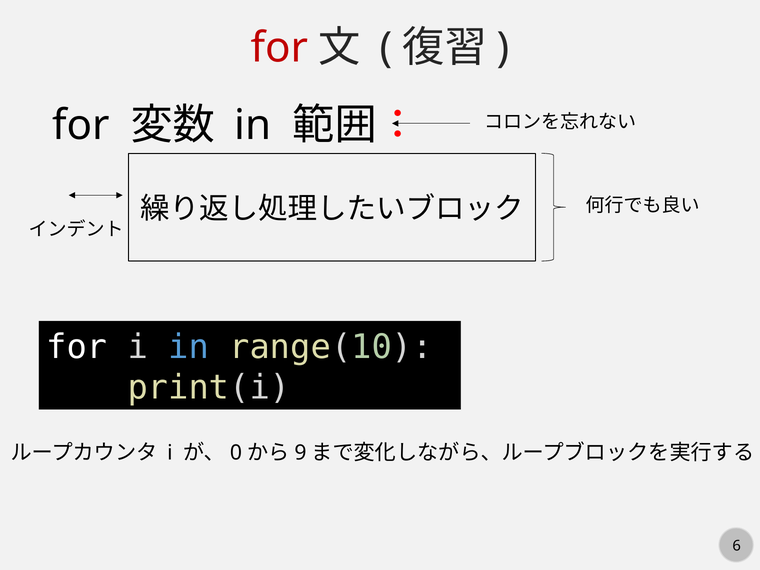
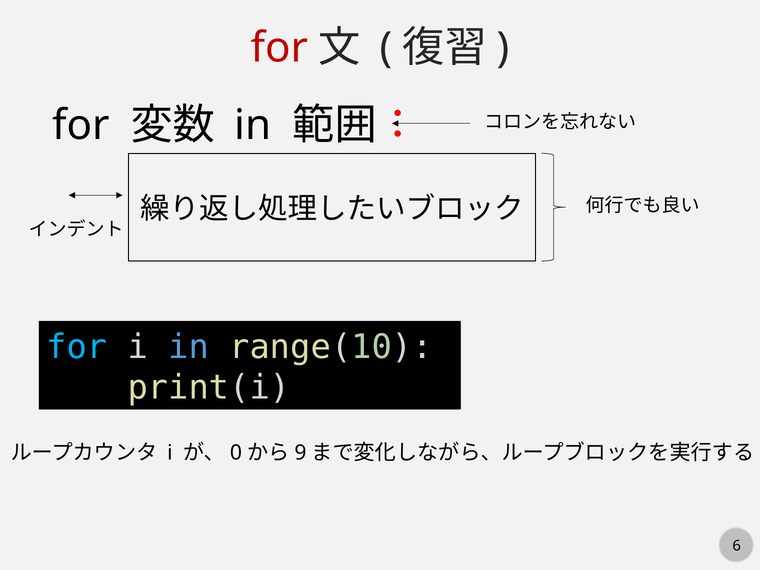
for colour: white -> light blue (77, 347)
